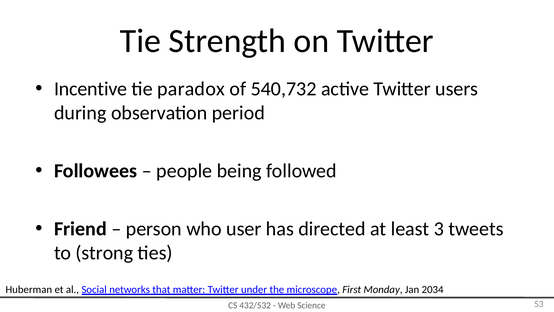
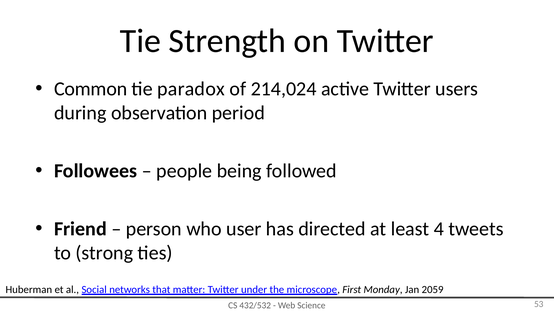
Incentive: Incentive -> Common (91, 89)
540,732: 540,732 -> 214,024 (284, 89)
3: 3 -> 4 (439, 229)
2034: 2034 -> 2059 (433, 289)
